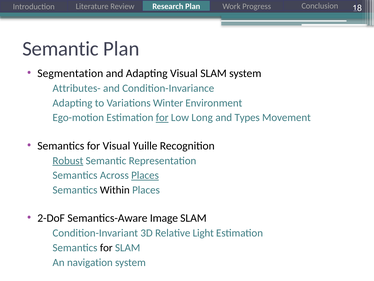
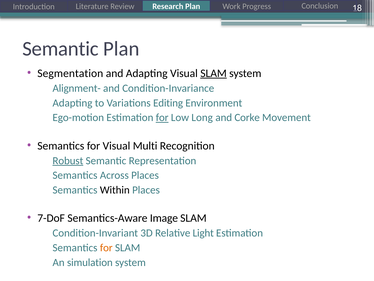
SLAM underline: none -> present (214, 73)
Attributes-: Attributes- -> Alignment- (77, 88)
Winter: Winter -> Editing (168, 103)
Types: Types -> Corke (247, 117)
Yuille: Yuille -> Multi (145, 145)
Places underline: present -> none (145, 175)
2-DoF: 2-DoF -> 7-DoF (51, 218)
for colour: black -> orange (106, 247)
navigation: navigation -> simulation (90, 262)
